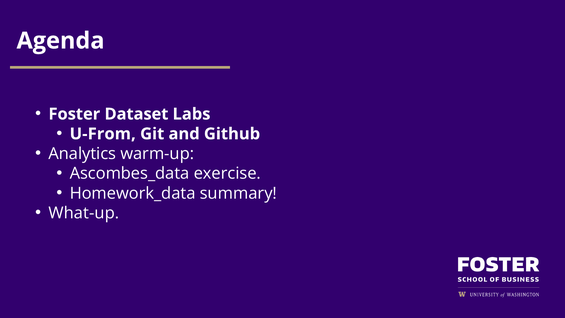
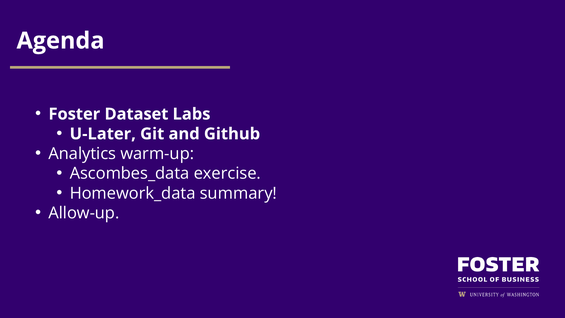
U-From: U-From -> U-Later (103, 134)
What-up: What-up -> Allow-up (84, 213)
